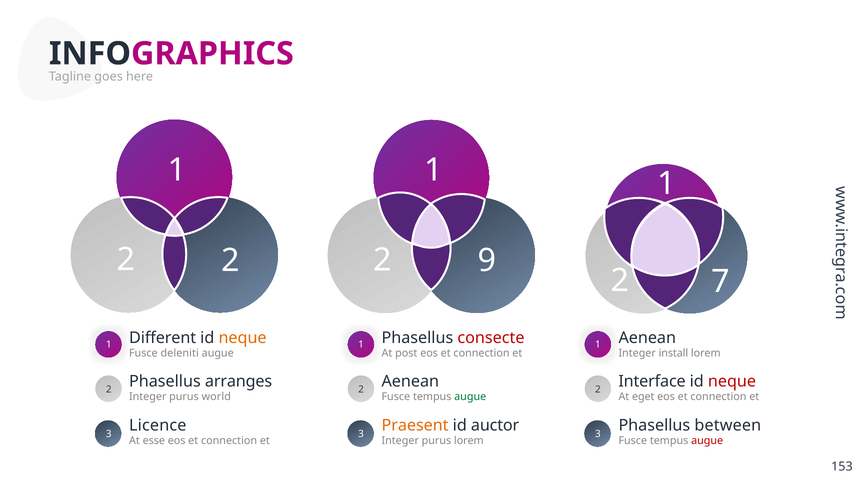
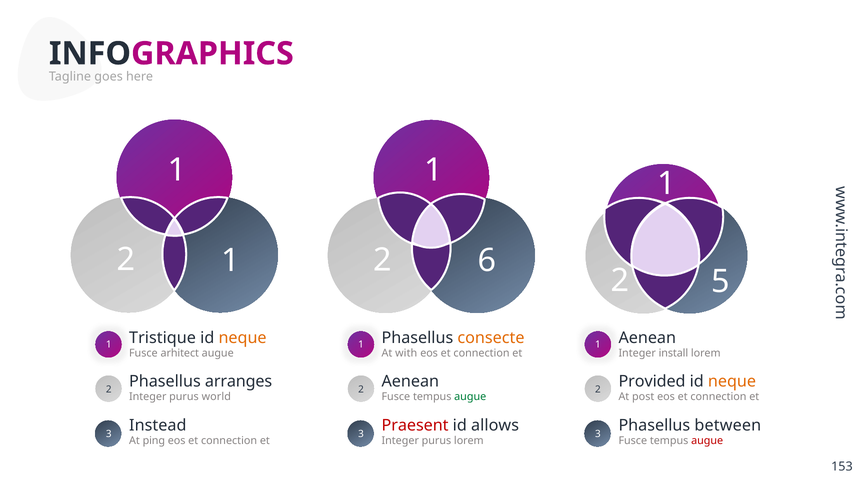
2 2: 2 -> 1 (231, 260)
9: 9 -> 6 (487, 261)
7: 7 -> 5 (720, 282)
Different: Different -> Tristique (163, 338)
consecte colour: red -> orange (491, 338)
deleniti: deleniti -> arhitect (180, 353)
post: post -> with (406, 353)
Interface: Interface -> Provided (652, 381)
neque colour: red -> orange (732, 381)
eget: eget -> post (643, 397)
Licence: Licence -> Instead (158, 426)
Praesent colour: orange -> red (415, 426)
auctor: auctor -> allows (495, 426)
esse: esse -> ping (154, 441)
